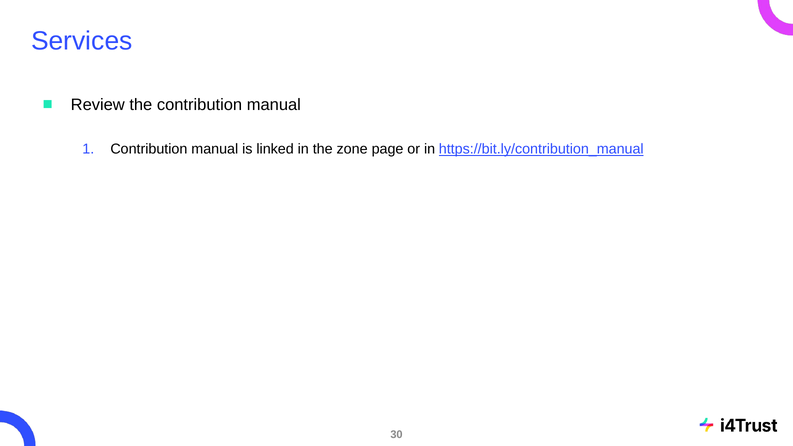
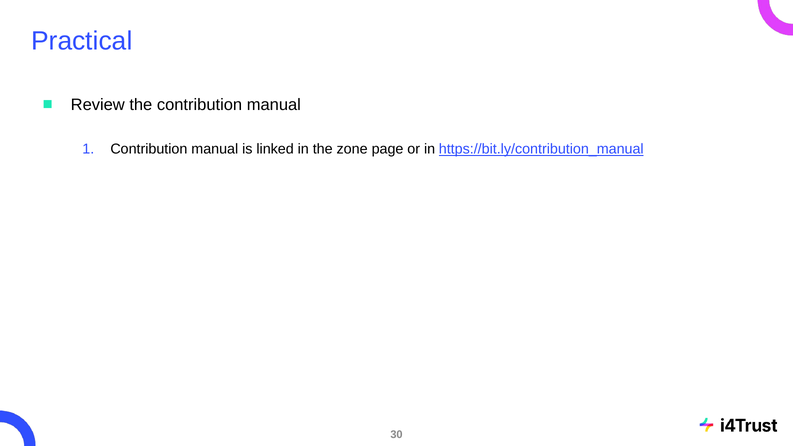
Services: Services -> Practical (82, 41)
